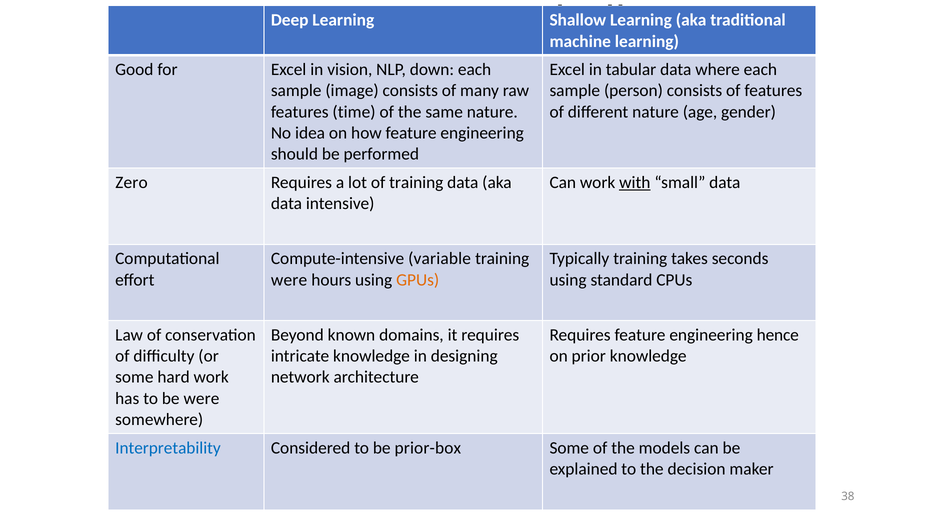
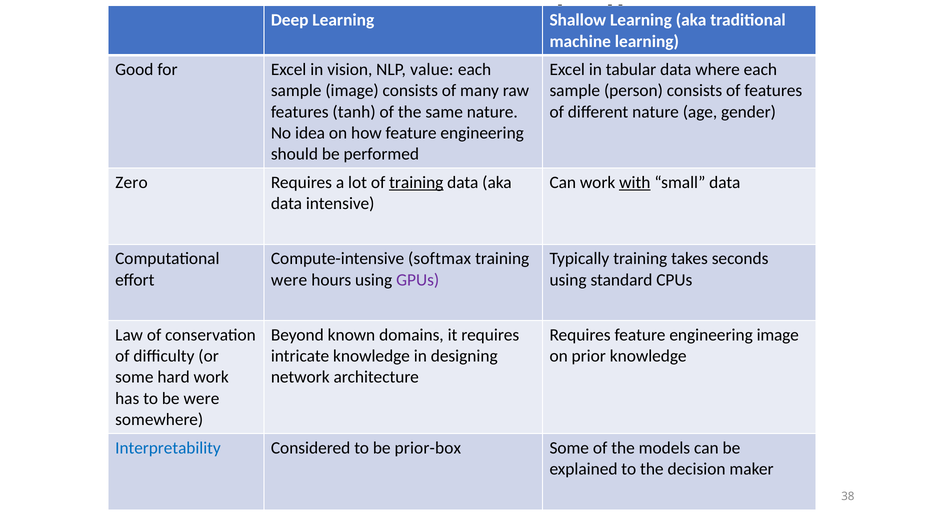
down: down -> value (432, 69)
time: time -> tanh (354, 112)
training underline: none -> present (416, 182)
variable: variable -> softmax (440, 258)
GPUs colour: orange -> purple (418, 279)
engineering hence: hence -> image (778, 334)
